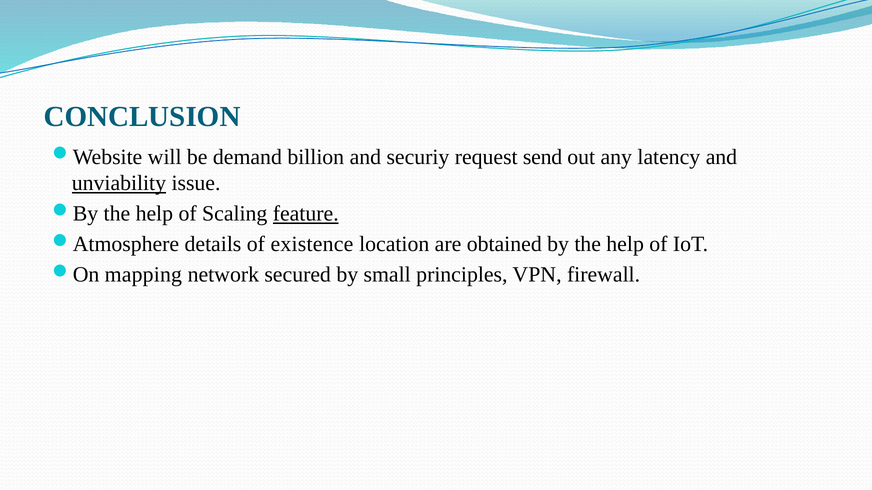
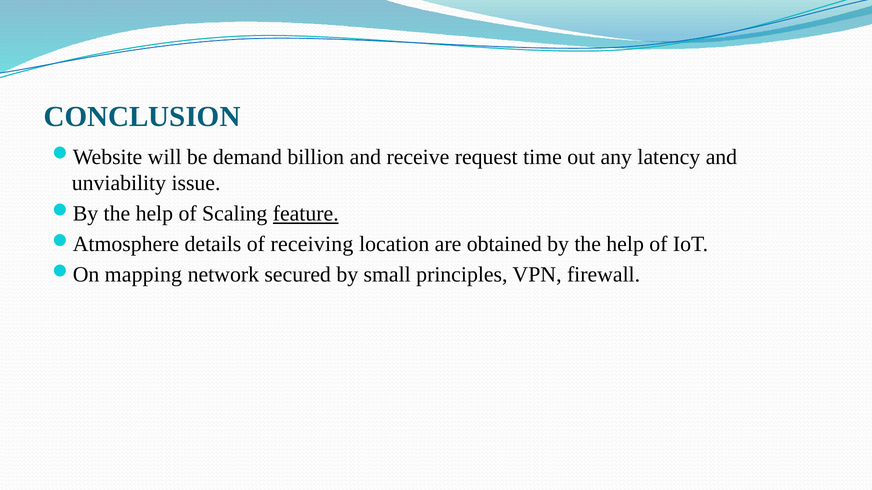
securiy: securiy -> receive (418, 157)
send: send -> time (542, 157)
unviability underline: present -> none (119, 183)
existence: existence -> receiving (312, 245)
